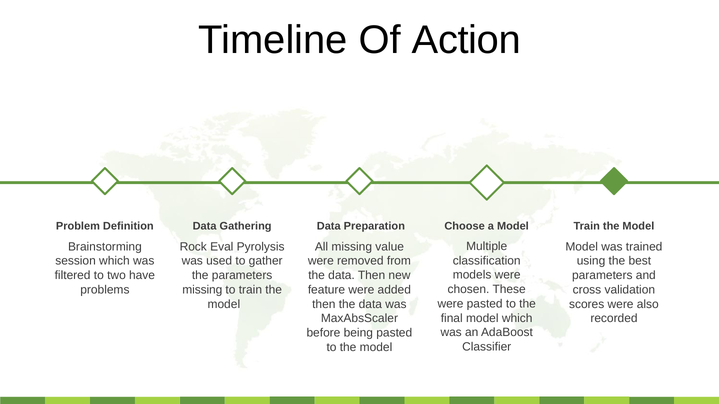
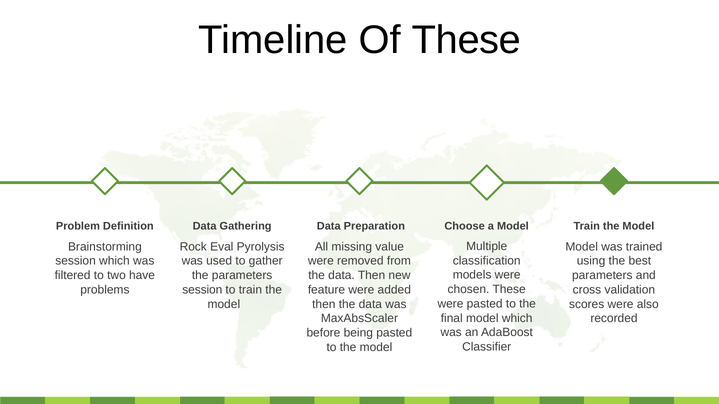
Of Action: Action -> These (466, 40)
missing: missing -> session (202, 290)
